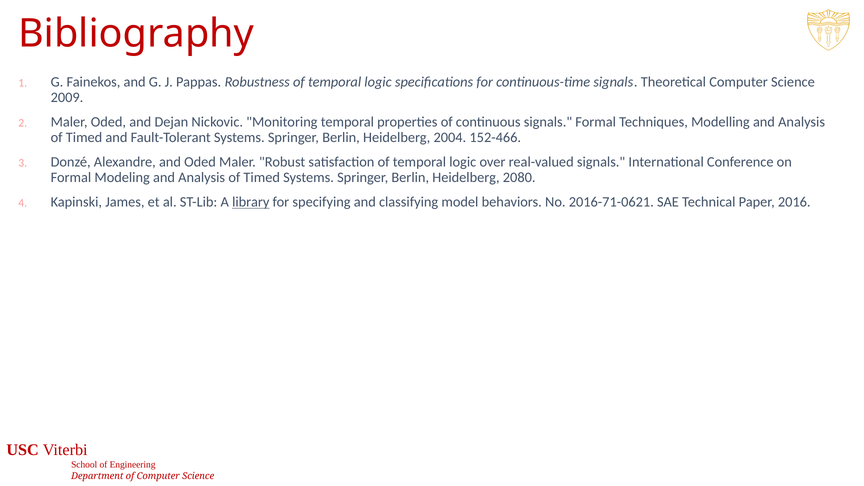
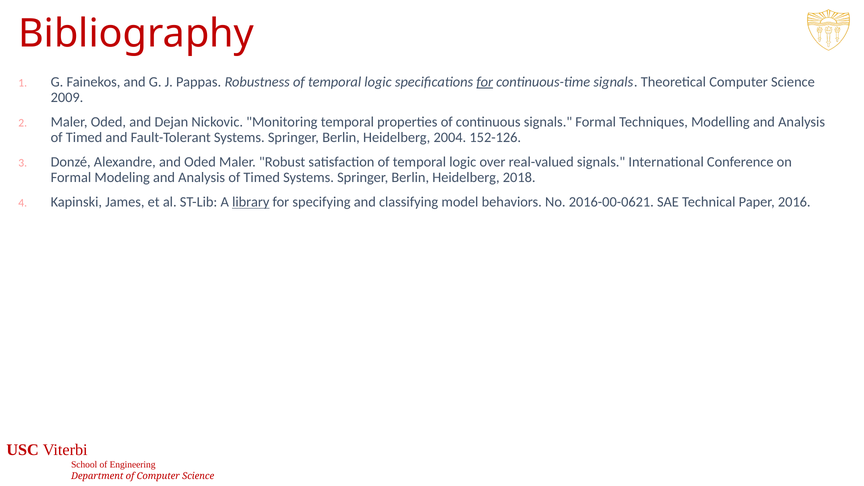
for underline: none -> present (485, 82)
152-466: 152-466 -> 152-126 (495, 138)
2080: 2080 -> 2018 (519, 178)
2016-71-0621: 2016-71-0621 -> 2016-00-0621 (611, 202)
